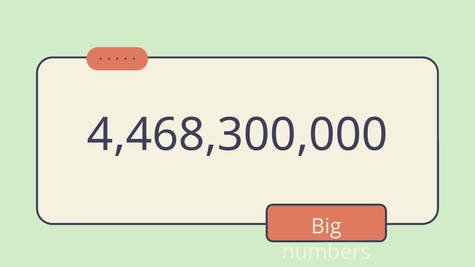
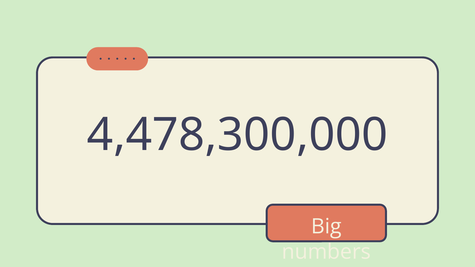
4,468,300,000: 4,468,300,000 -> 4,478,300,000 (237, 135)
